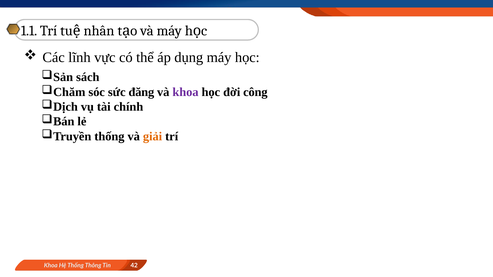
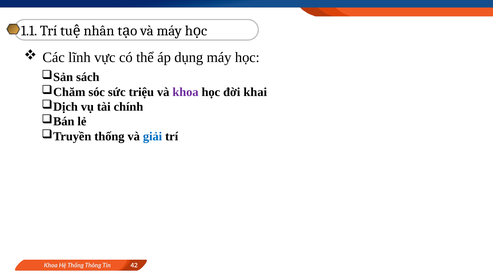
đăng: đăng -> triệu (141, 92)
công: công -> khai (255, 92)
giải colour: orange -> blue (153, 137)
